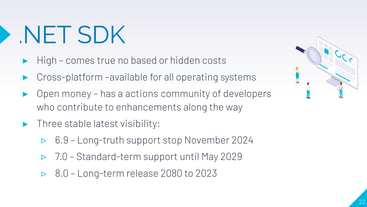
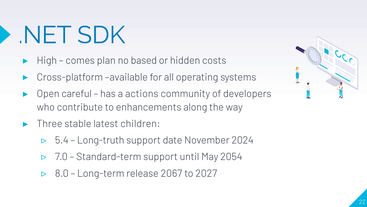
true: true -> plan (106, 60)
money: money -> careful (77, 93)
visibility: visibility -> children (140, 123)
6.9: 6.9 -> 5.4 (62, 140)
stop: stop -> date (173, 140)
2029: 2029 -> 2054 (231, 156)
2080: 2080 -> 2067 (171, 173)
2023: 2023 -> 2027 (206, 173)
